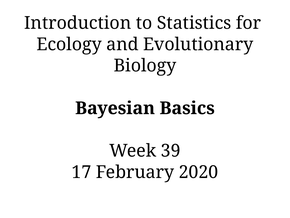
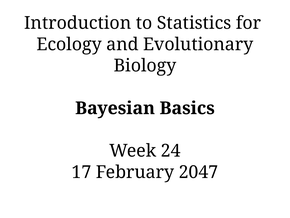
39: 39 -> 24 (171, 151)
2020: 2020 -> 2047 (198, 172)
